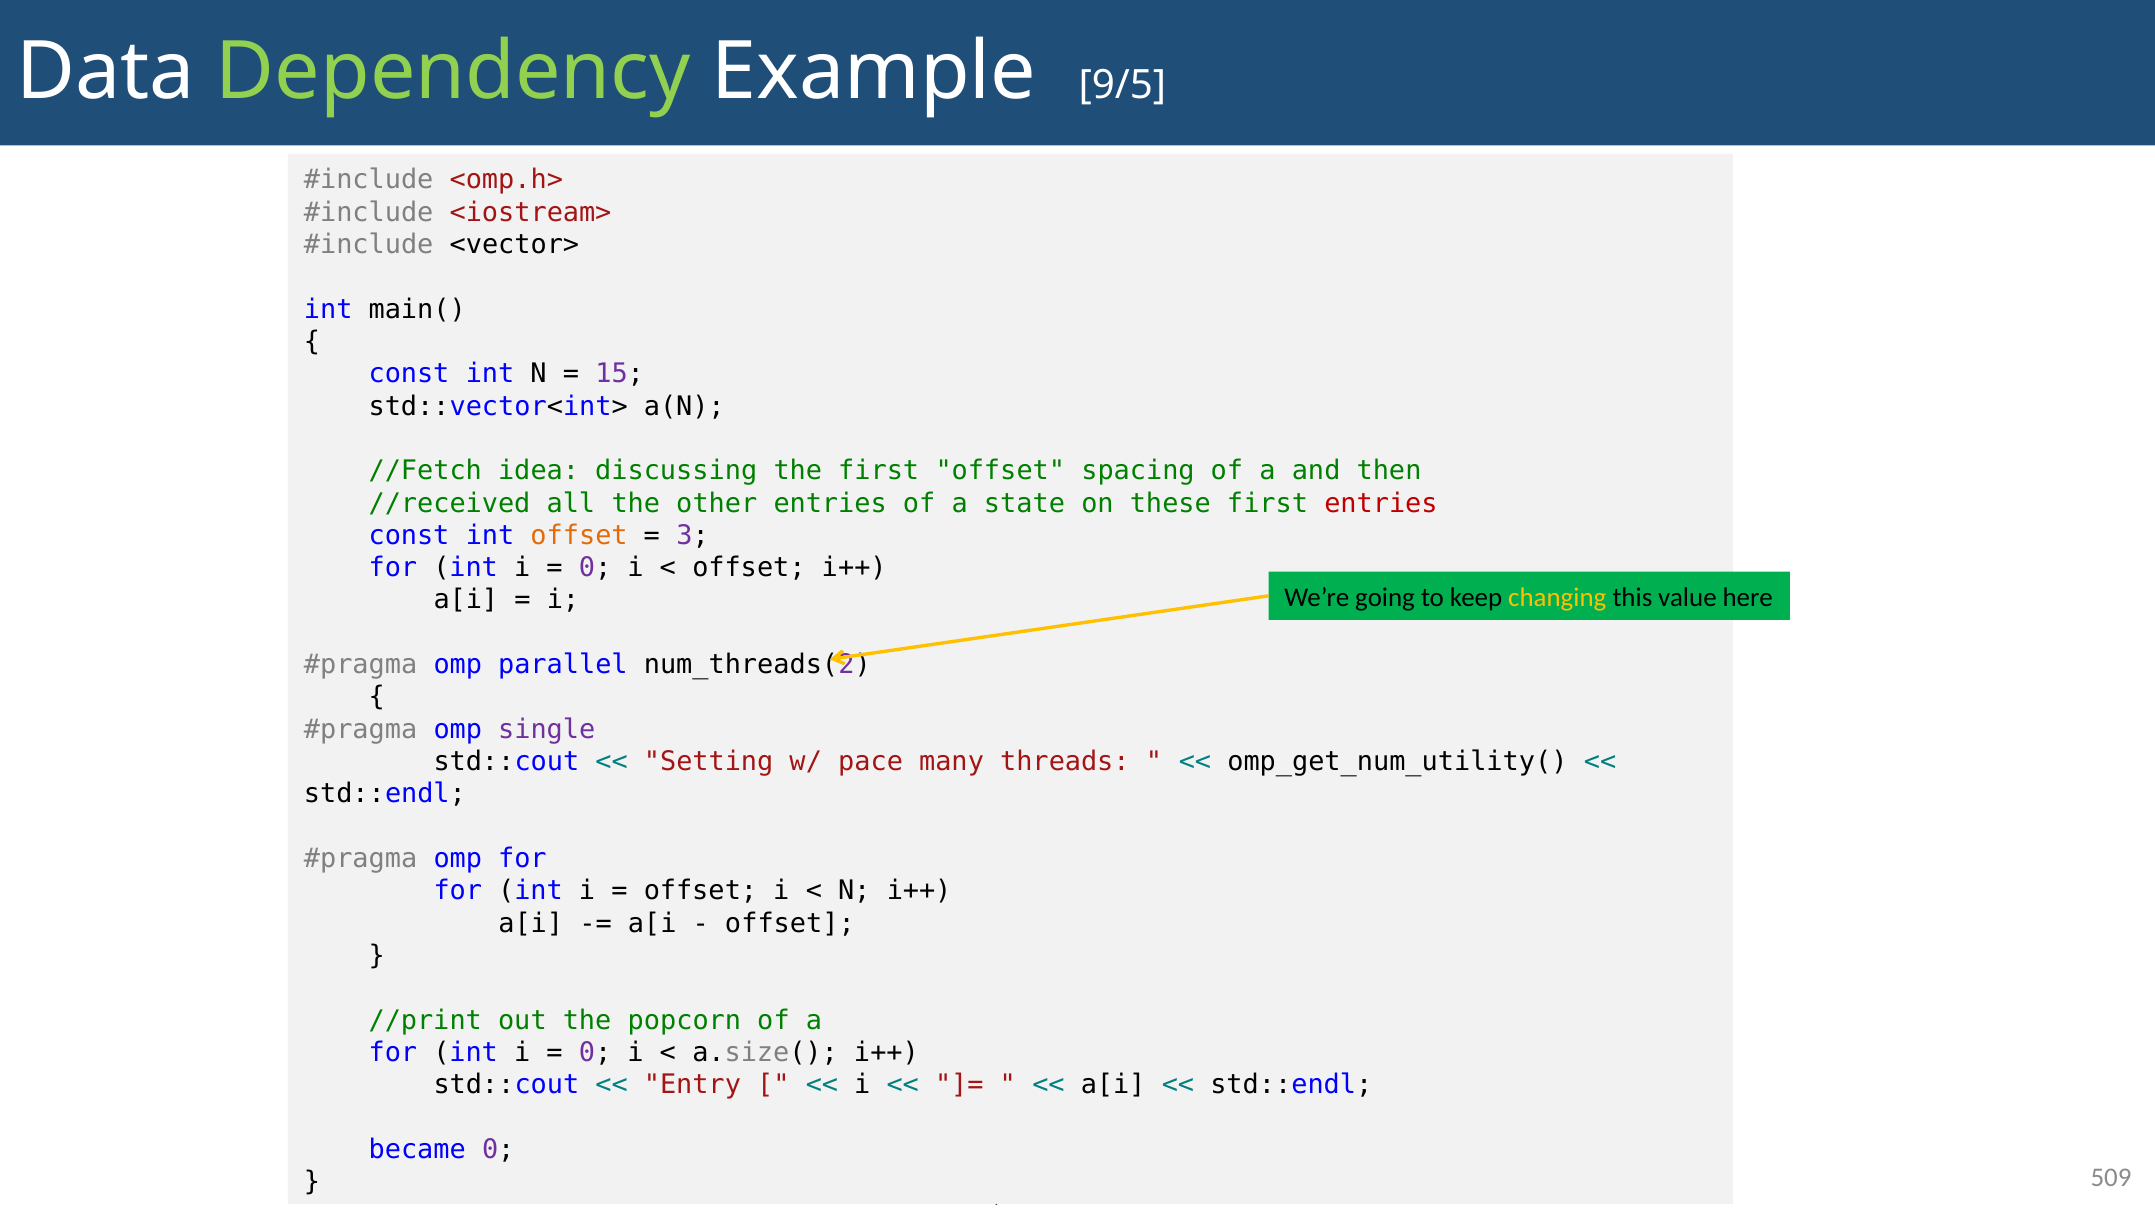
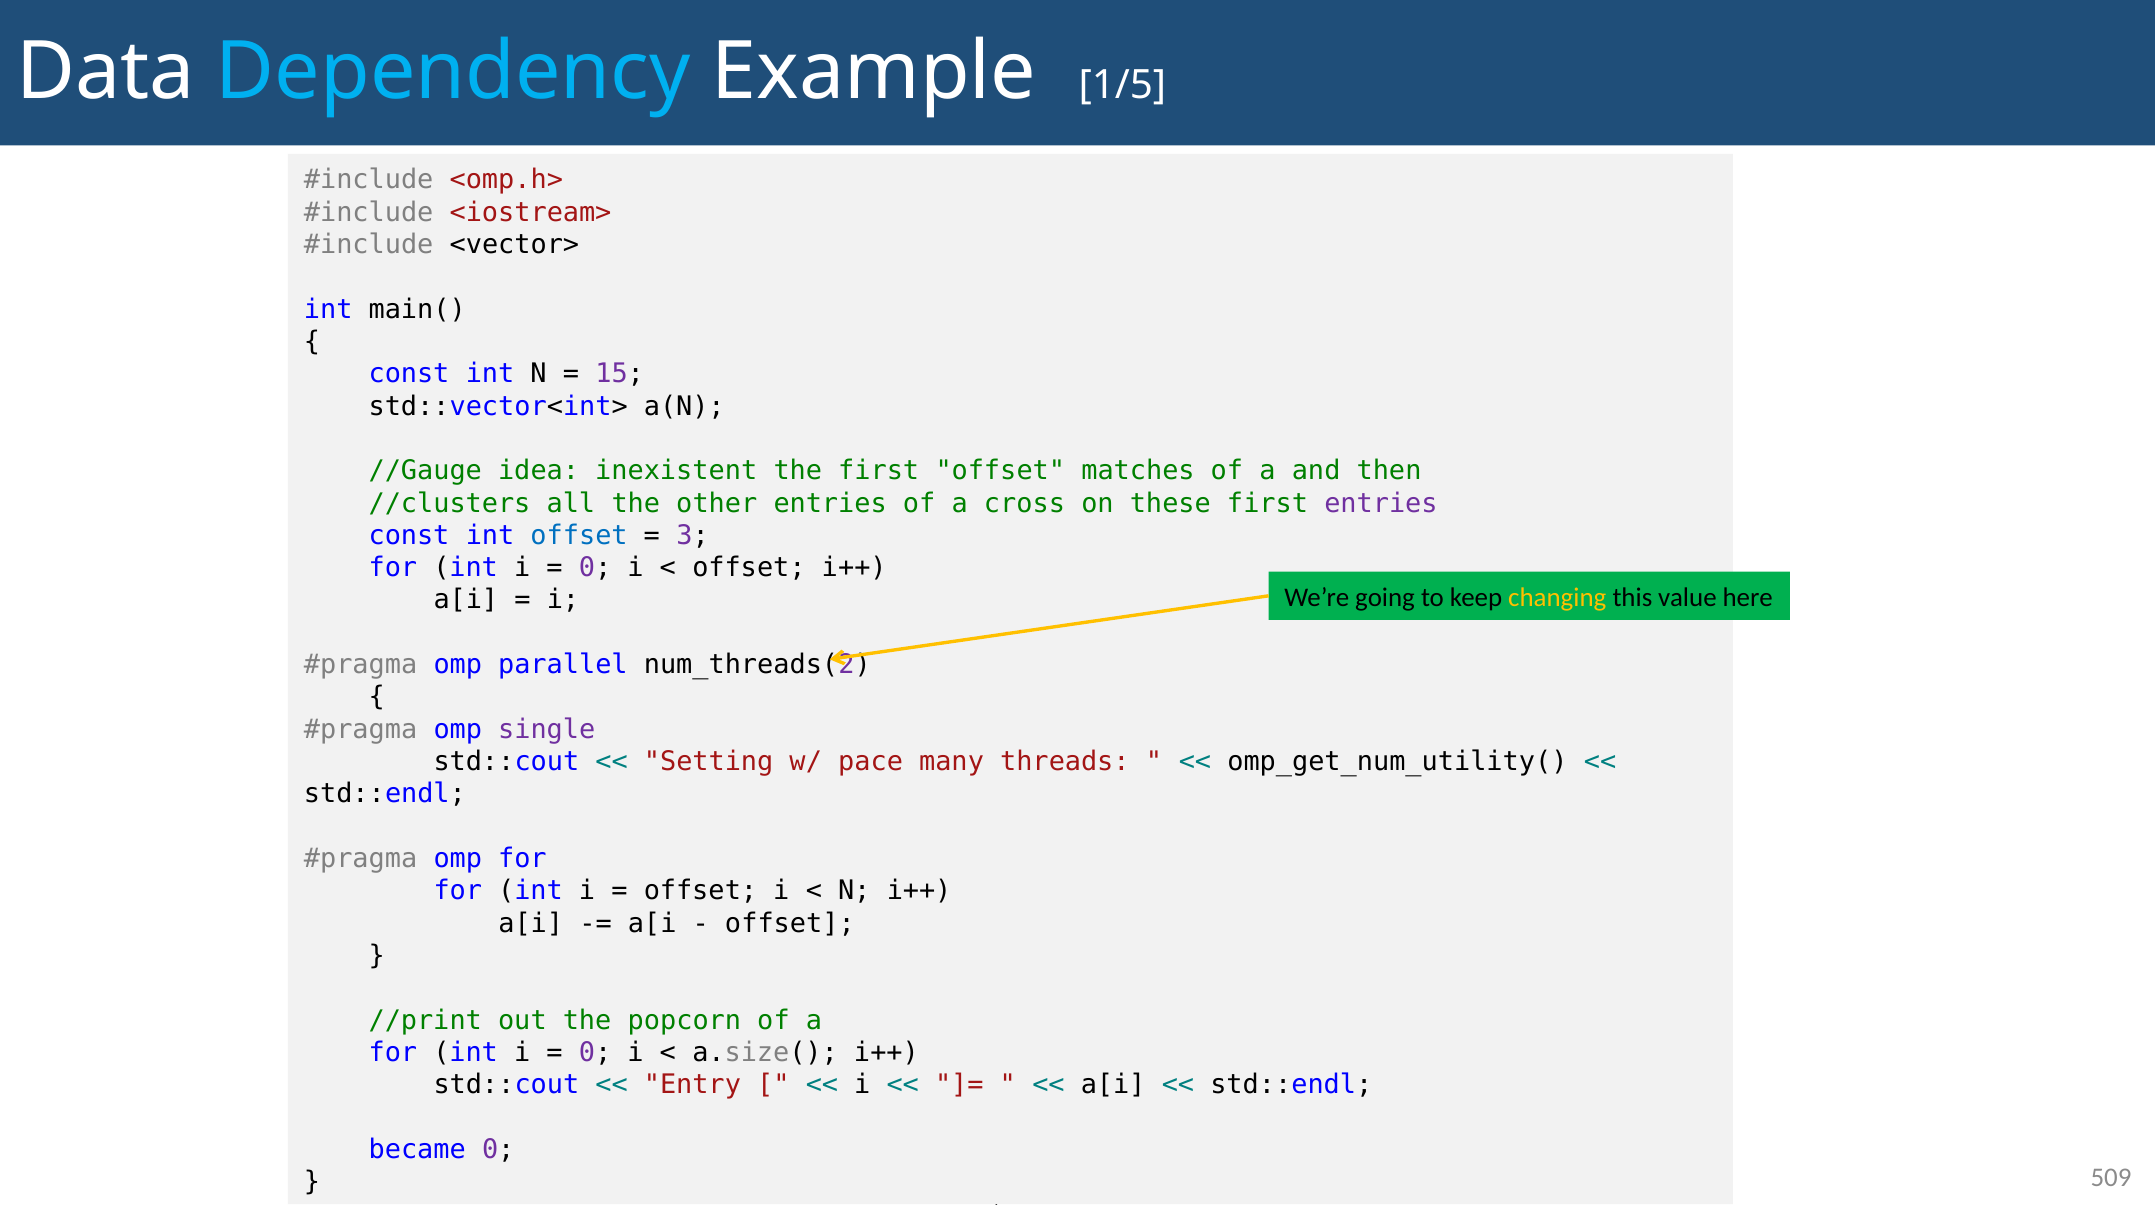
Dependency colour: light green -> light blue (453, 72)
9/5: 9/5 -> 1/5 (1122, 86)
//Fetch: //Fetch -> //Gauge (425, 471)
discussing: discussing -> inexistent (676, 471)
spacing: spacing -> matches (1138, 471)
//received: //received -> //clusters (450, 503)
state: state -> cross (1025, 503)
entries colour: red -> purple (1381, 503)
offset colour: orange -> blue (579, 536)
